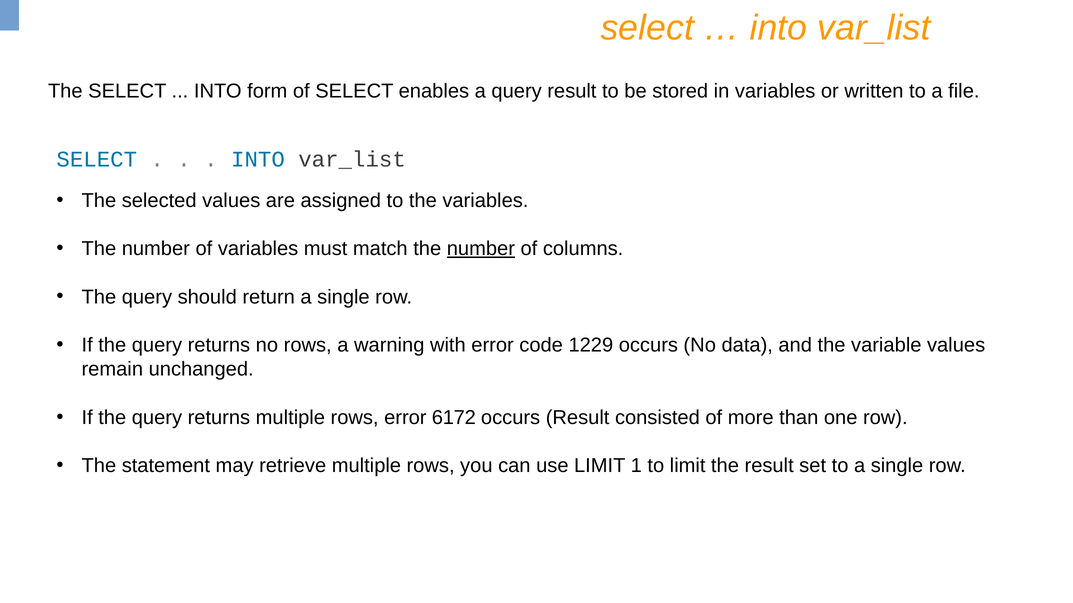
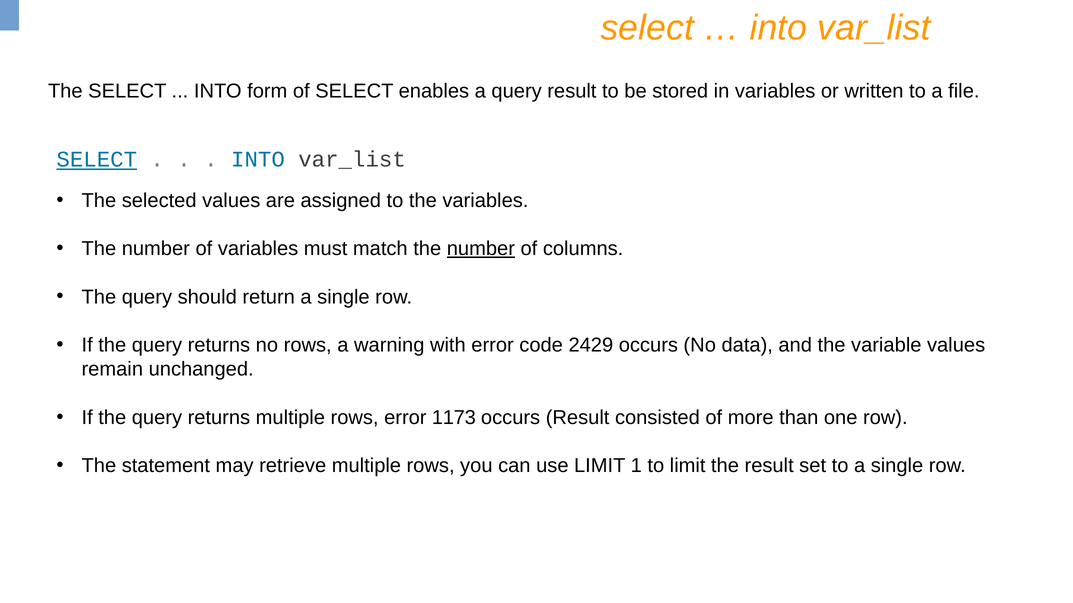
SELECT underline: none -> present (97, 160)
1229: 1229 -> 2429 (591, 345)
6172: 6172 -> 1173 (454, 418)
